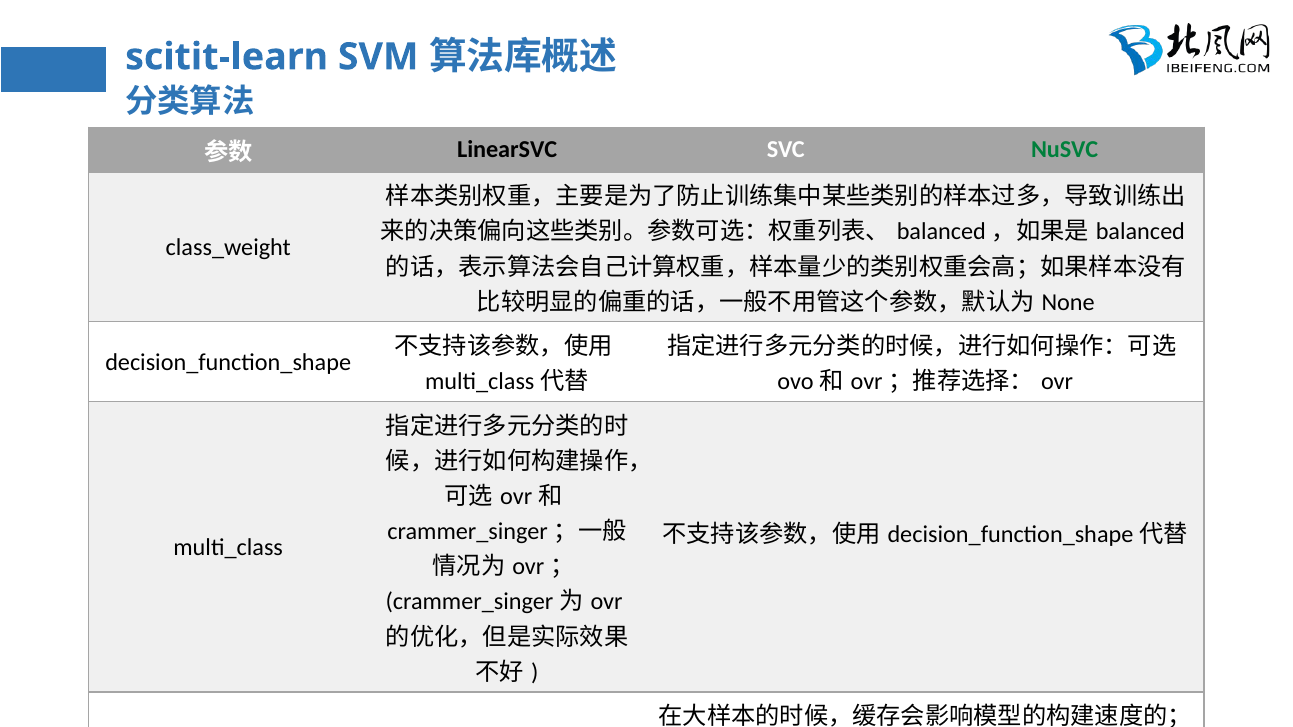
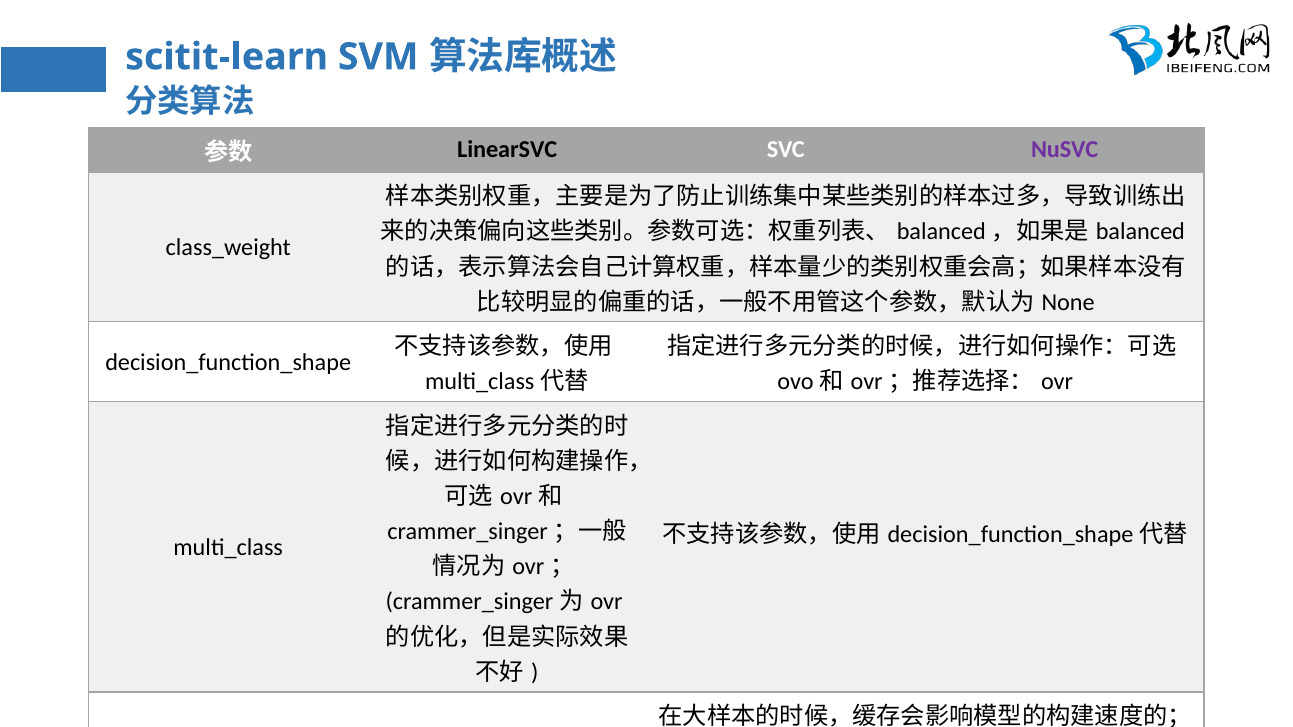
NuSVC colour: green -> purple (1065, 150)
